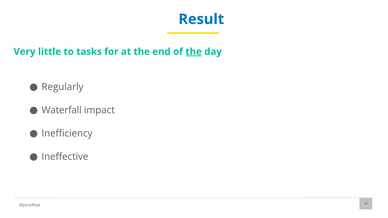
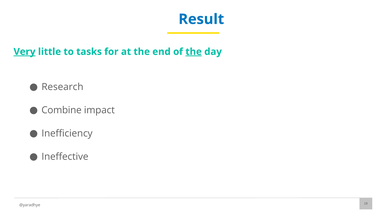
Very underline: none -> present (24, 52)
Regularly: Regularly -> Research (62, 87)
Waterfall: Waterfall -> Combine (62, 110)
